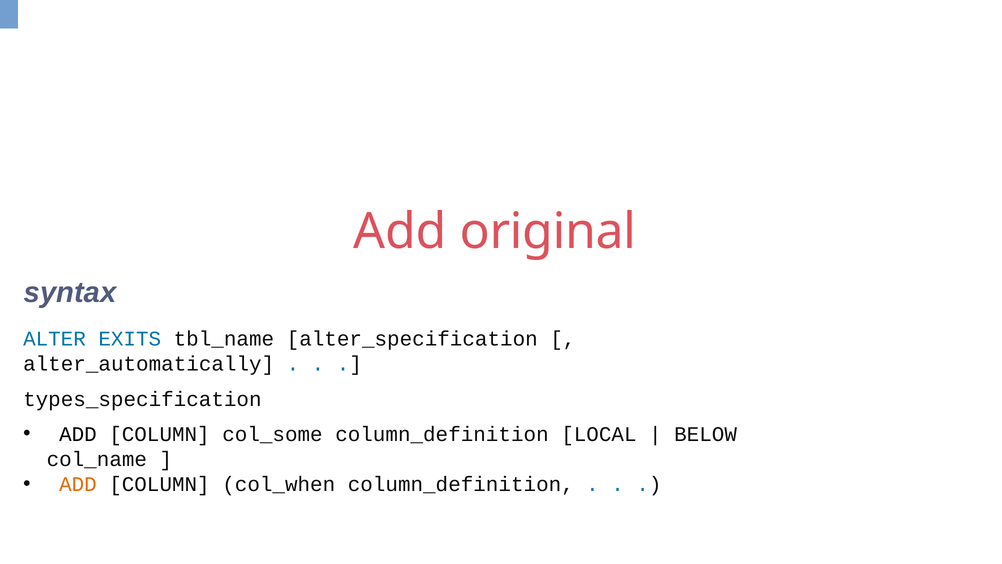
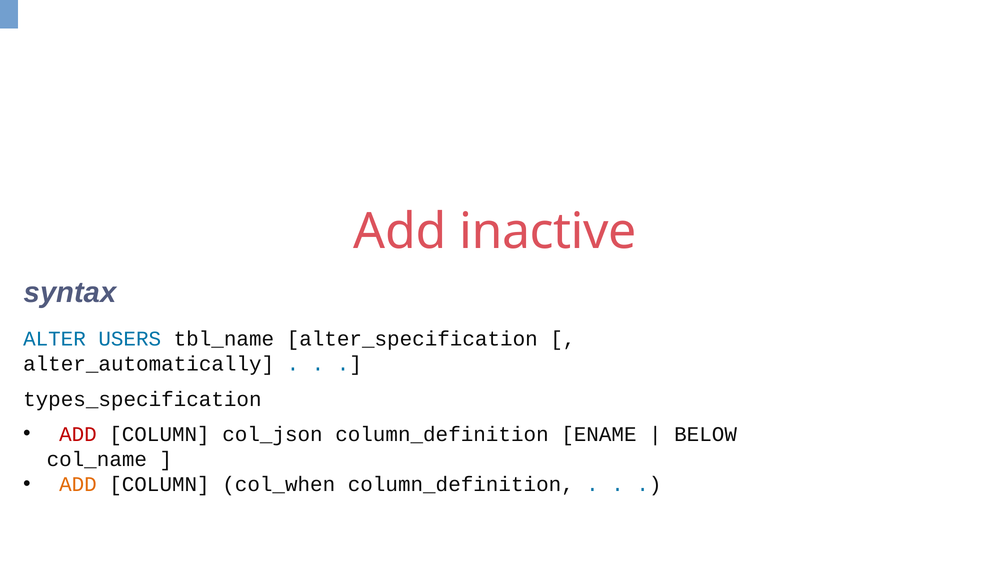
original: original -> inactive (548, 231)
EXITS: EXITS -> USERS (130, 339)
ADD colour: black -> red (78, 434)
col_some: col_some -> col_json (272, 434)
LOCAL: LOCAL -> ENAME (599, 434)
